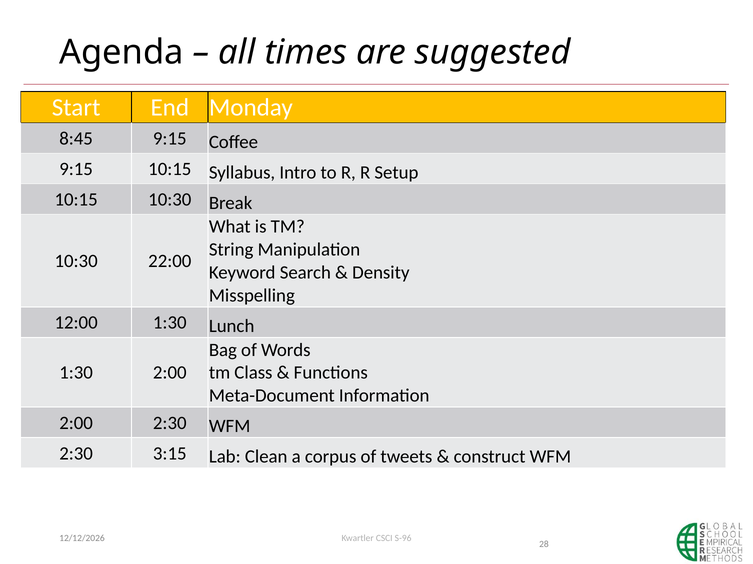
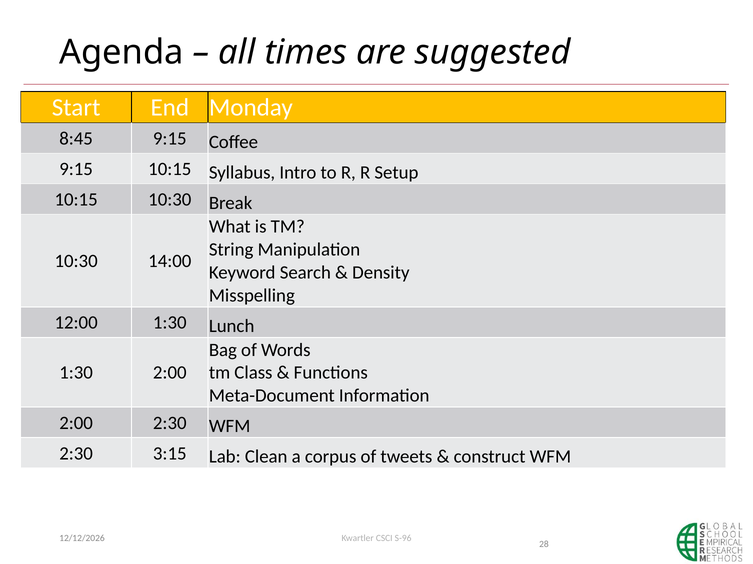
22:00: 22:00 -> 14:00 (170, 262)
